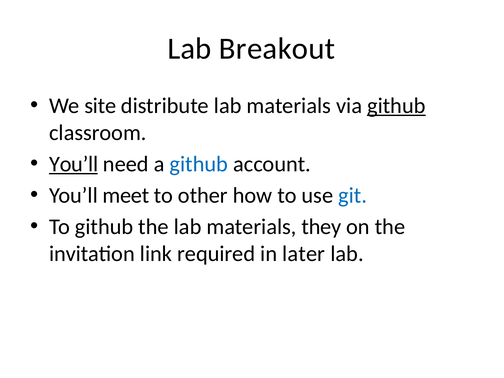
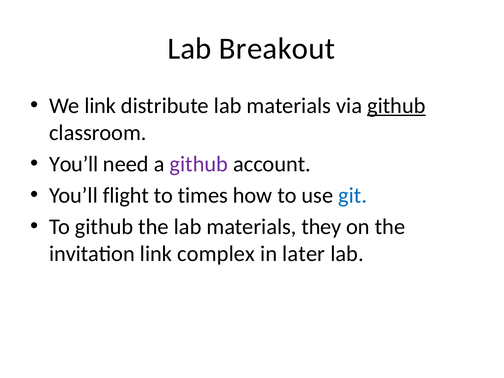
We site: site -> link (100, 106)
You’ll underline: present -> none (74, 164)
github colour: blue -> purple (199, 164)
meet: meet -> flight (126, 195)
other: other -> times (203, 195)
required: required -> complex (216, 254)
